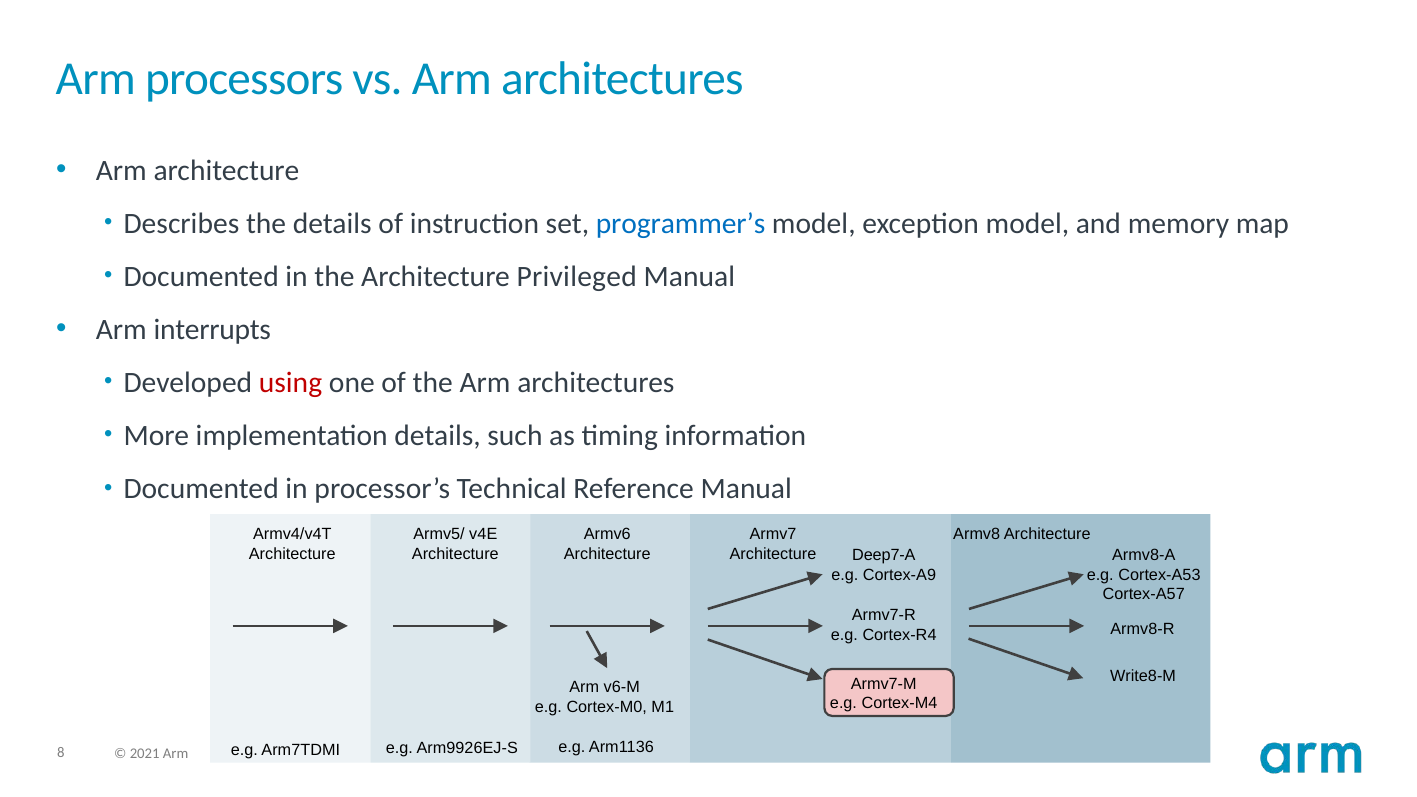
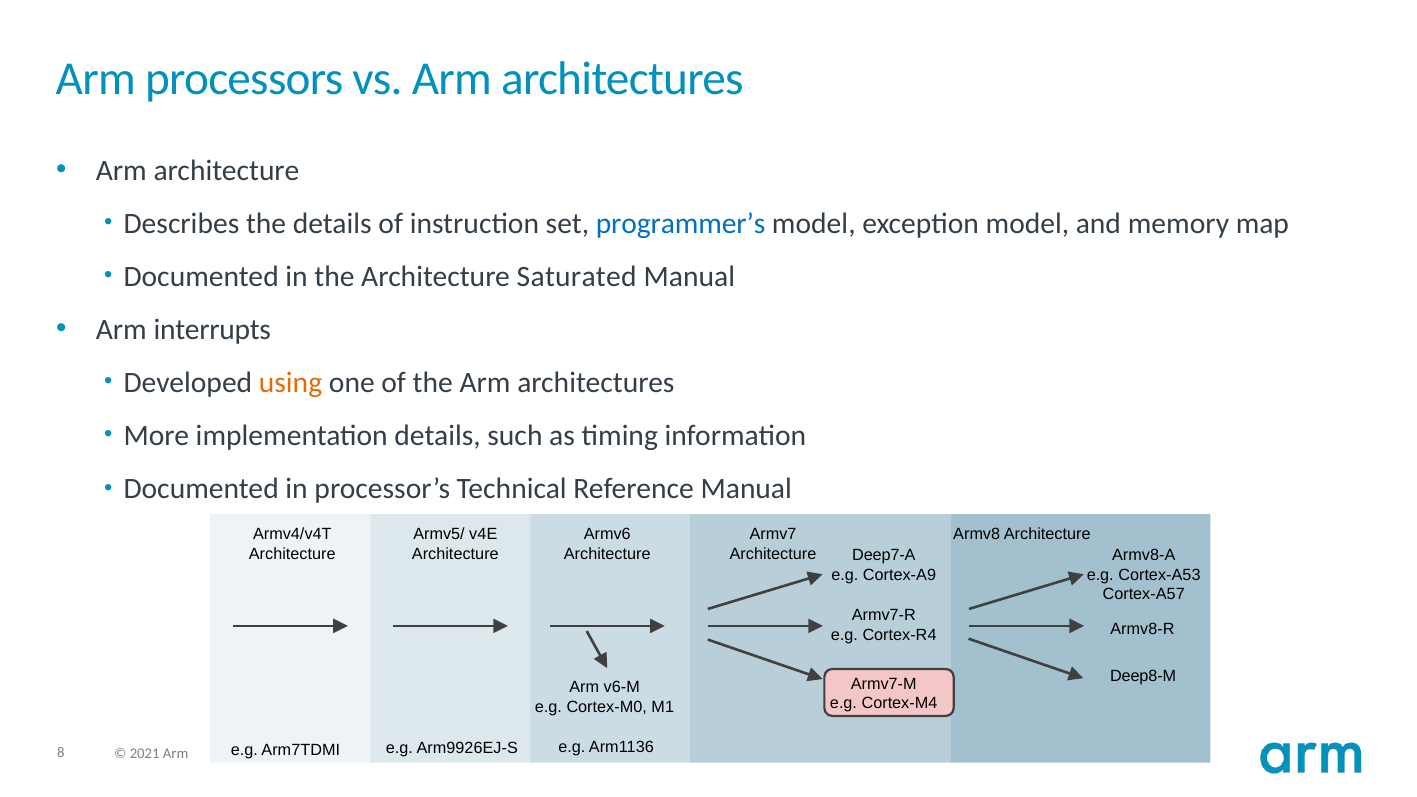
Privileged: Privileged -> Saturated (577, 277)
using colour: red -> orange (291, 383)
Write8-M: Write8-M -> Deep8-M (1143, 676)
